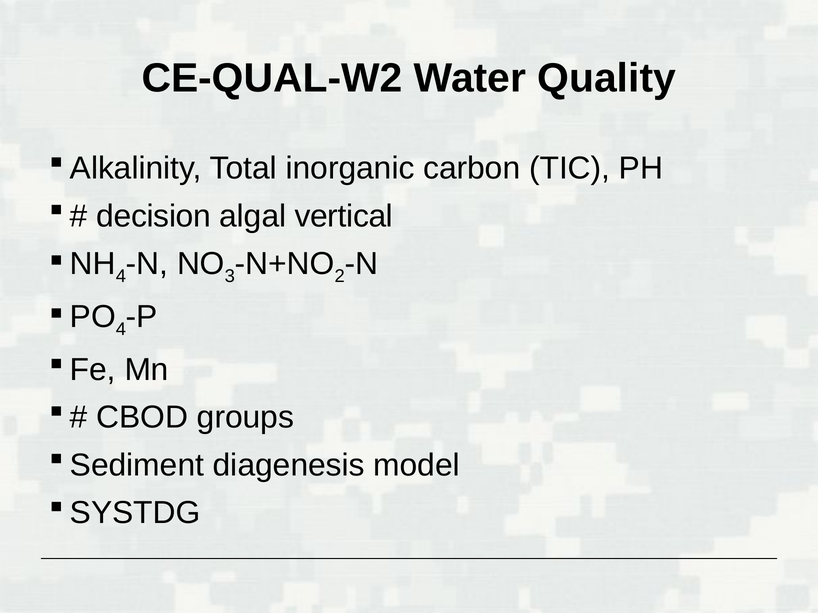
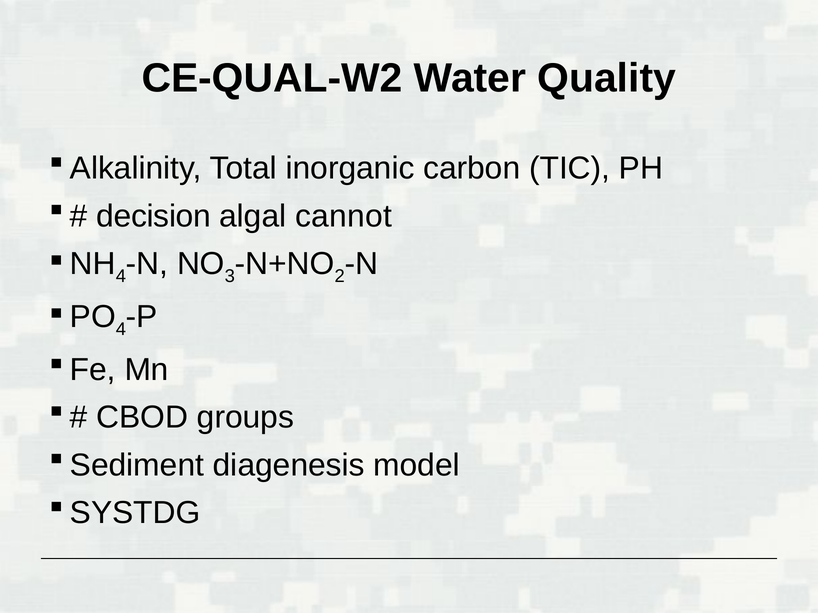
vertical: vertical -> cannot (343, 216)
